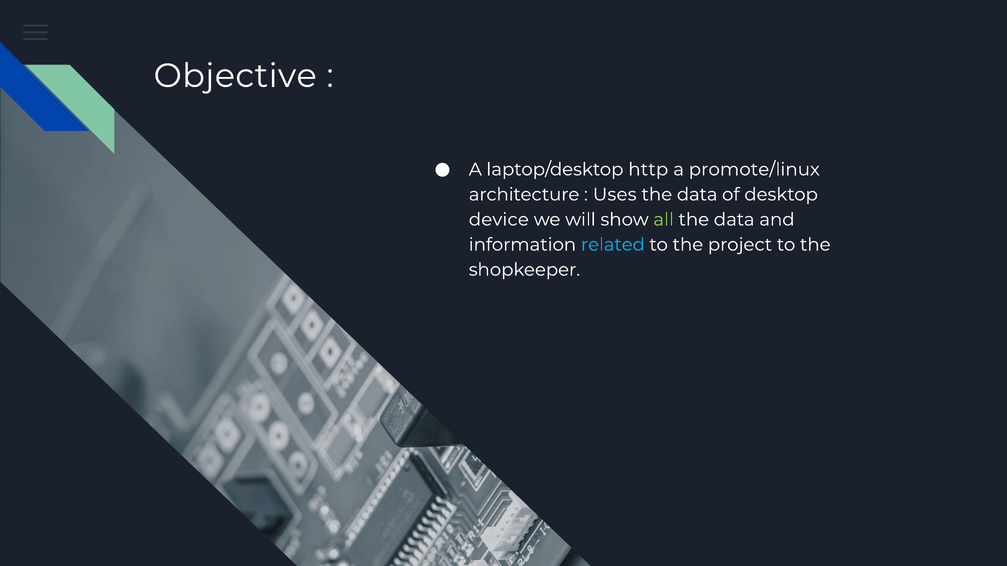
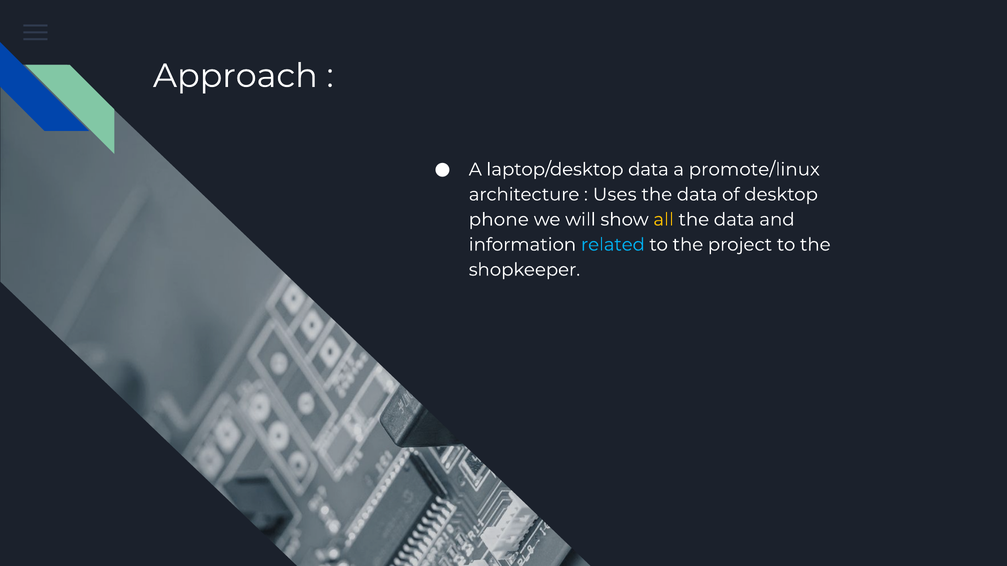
Objective: Objective -> Approach (235, 76)
laptop/desktop http: http -> data (648, 170)
device: device -> phone (499, 220)
all colour: light green -> yellow (664, 220)
